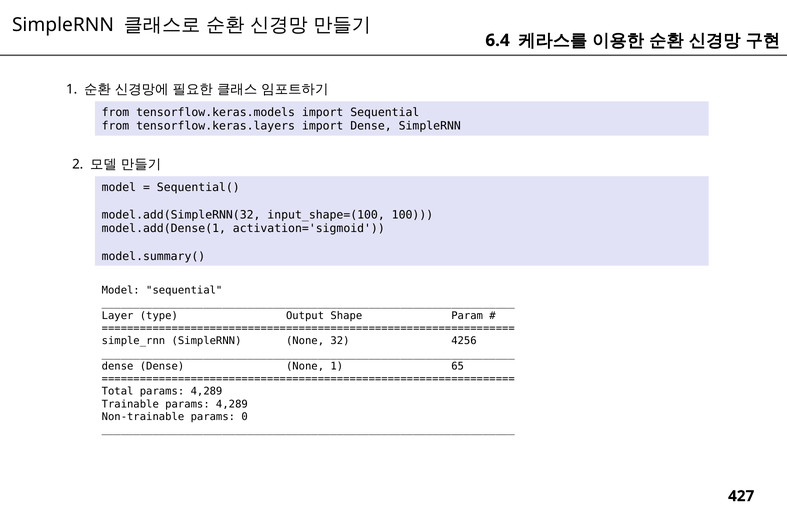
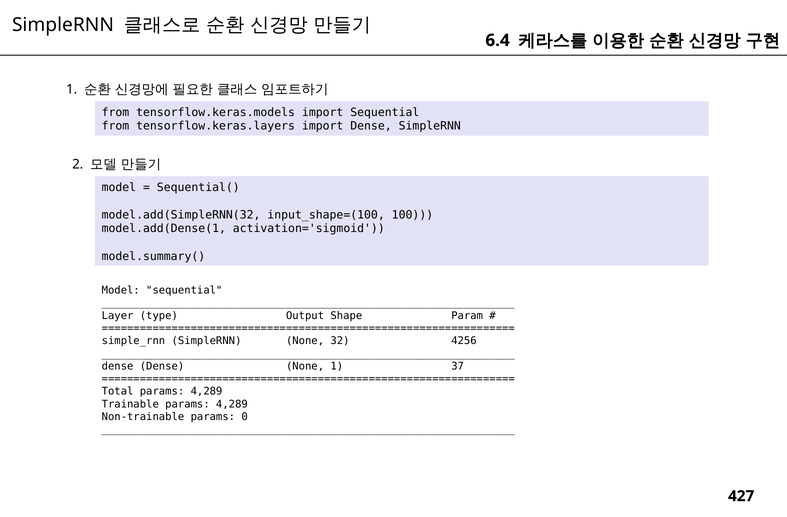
65: 65 -> 37 (458, 366)
